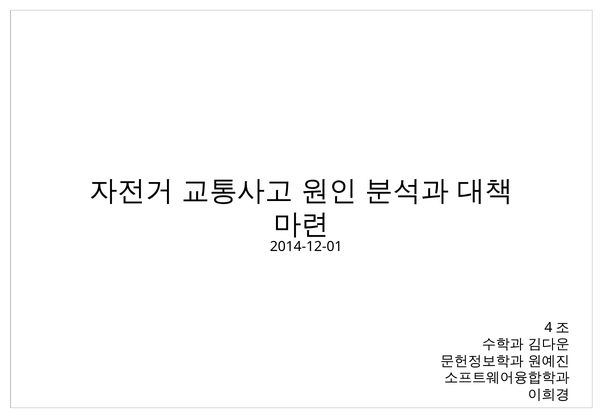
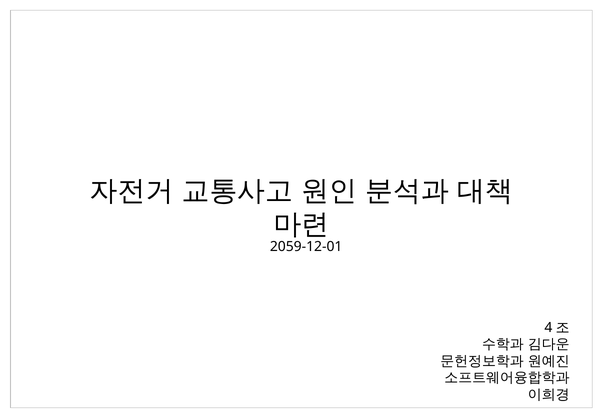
2014-12-01: 2014-12-01 -> 2059-12-01 (306, 246)
